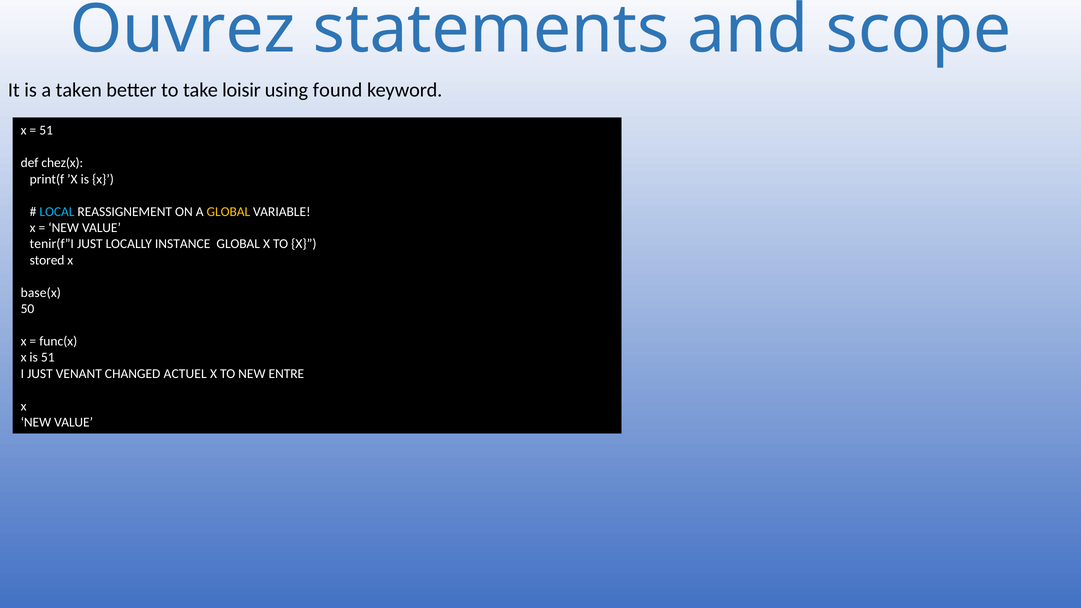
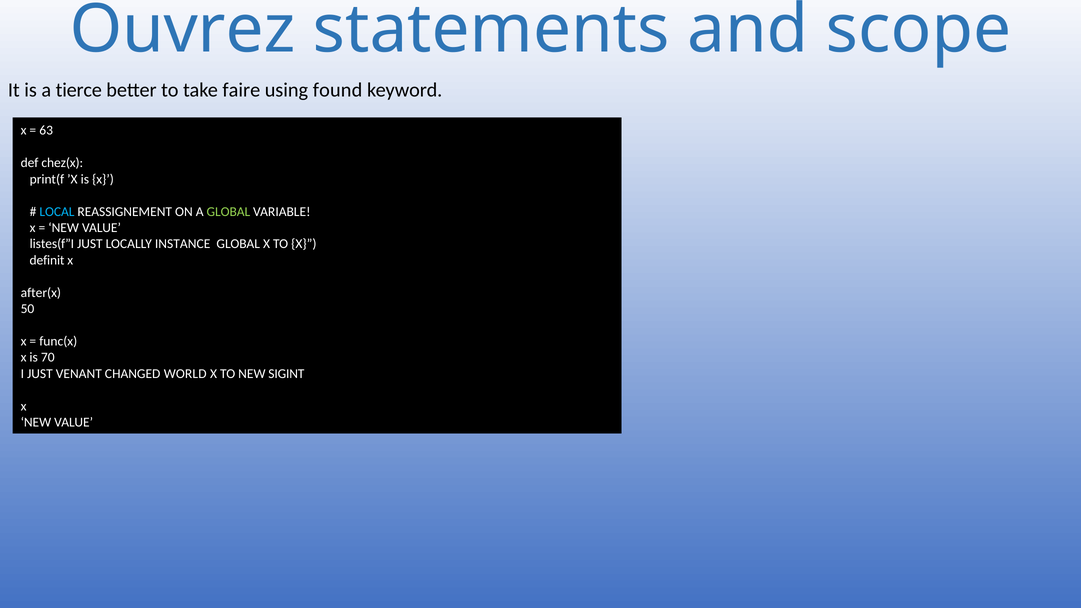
taken: taken -> tierce (79, 90)
loisir: loisir -> faire (241, 90)
51: 51 -> 63 (46, 131)
GLOBAL colour: yellow -> light green (228, 212)
tenir(f”I: tenir(f”I -> listes(f”I (52, 244)
stored: stored -> definit (47, 260)
base(x: base(x -> after(x (41, 293)
is 51: 51 -> 70 (48, 358)
ACTUEL: ACTUEL -> WORLD (185, 374)
ENTRE: ENTRE -> SIGINT (286, 374)
